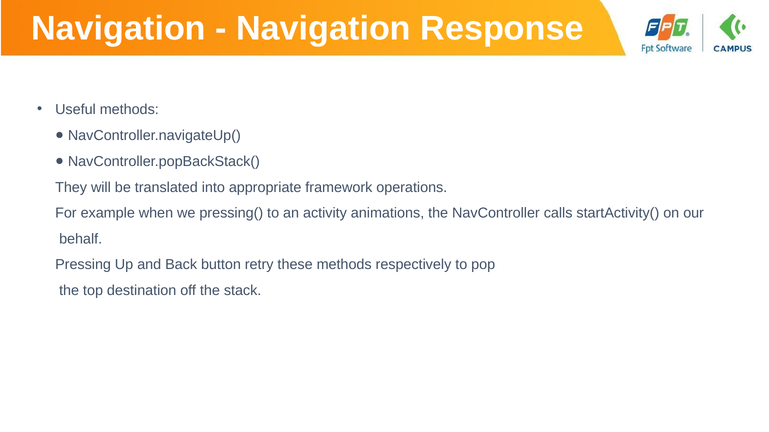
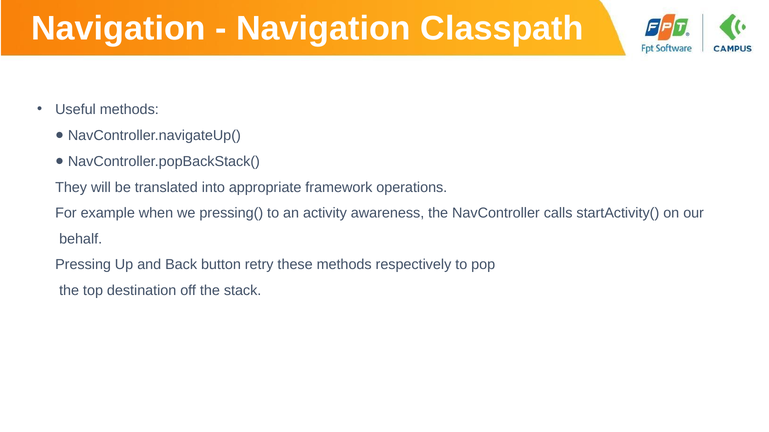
Response: Response -> Classpath (502, 29)
animations: animations -> awareness (388, 213)
